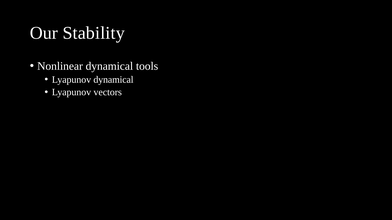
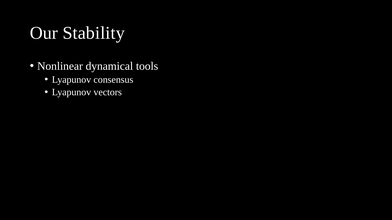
Lyapunov dynamical: dynamical -> consensus (113, 80)
